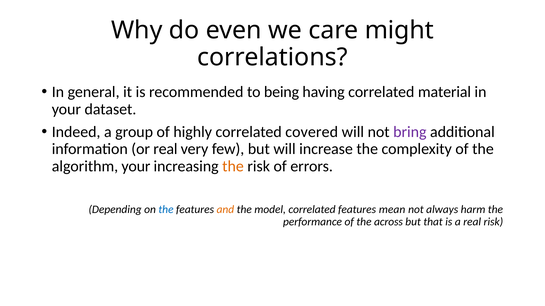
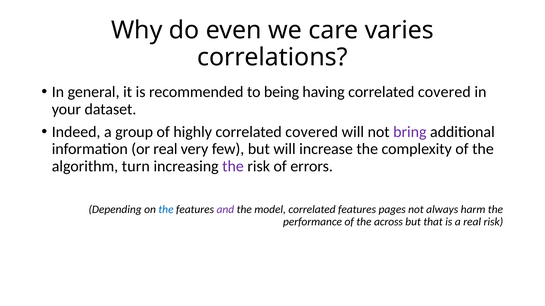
might: might -> varies (399, 30)
having correlated material: material -> covered (444, 92)
algorithm your: your -> turn (136, 167)
the colour: orange -> purple (233, 167)
and colour: orange -> purple (225, 210)
mean: mean -> pages (392, 210)
